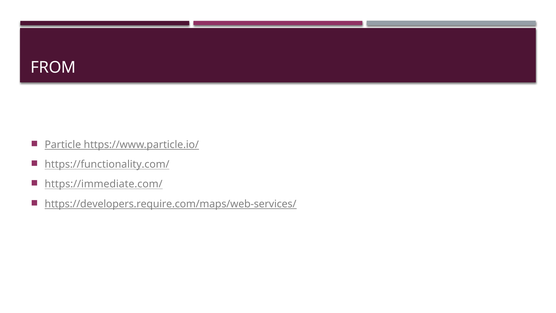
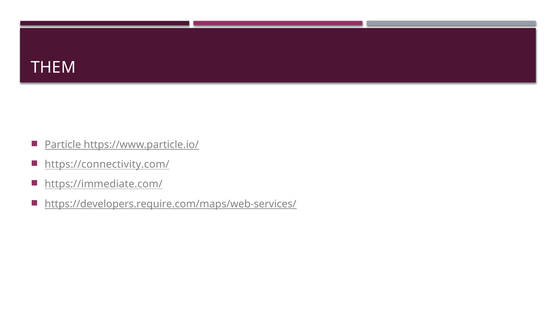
FROM: FROM -> THEM (53, 68)
https://functionality.com/: https://functionality.com/ -> https://connectivity.com/ (107, 164)
